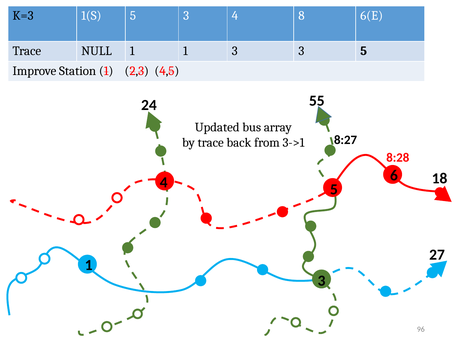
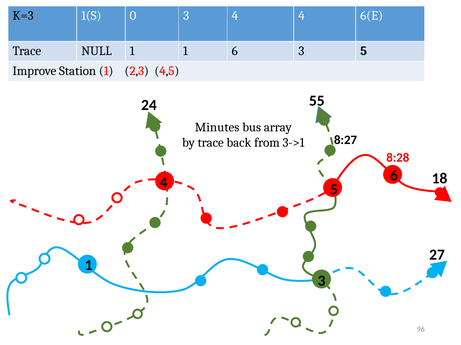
1(S 5: 5 -> 0 (133, 16)
4 8: 8 -> 4 (301, 16)
1 1 3: 3 -> 6 (235, 51)
Updated: Updated -> Minutes (217, 127)
